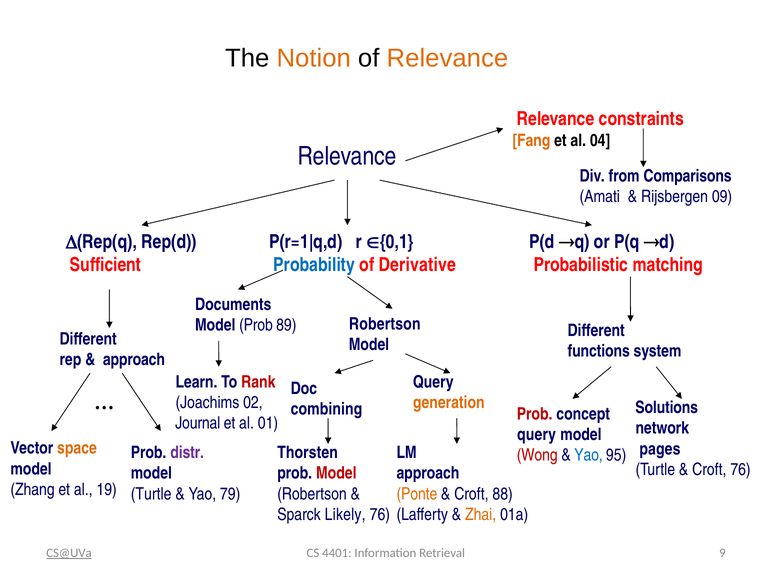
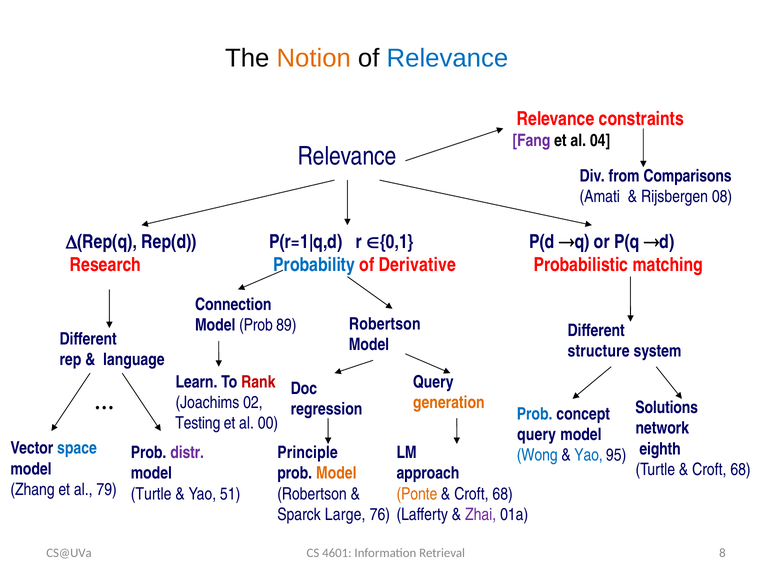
Relevance colour: orange -> blue (447, 58)
Fang colour: orange -> purple (531, 141)
09: 09 -> 08 (722, 197)
Sufficient: Sufficient -> Research (106, 265)
Documents: Documents -> Connection (233, 305)
functions: functions -> structure (599, 351)
approach: approach -> language (134, 359)
combining: combining -> regression (327, 409)
Prob colour: red -> blue (535, 414)
Journal: Journal -> Testing (198, 423)
01: 01 -> 00 (268, 423)
space colour: orange -> blue (77, 448)
pages: pages -> eighth (660, 449)
Thorsten: Thorsten -> Principle (308, 453)
Wong colour: red -> blue (537, 455)
76: 76 -> 68 (741, 469)
Model colour: red -> orange (336, 473)
19: 19 -> 79 (107, 489)
79: 79 -> 51 (230, 494)
88: 88 -> 68 (503, 494)
Likely: Likely -> Large (345, 514)
Zhai colour: orange -> purple (481, 514)
4401: 4401 -> 4601 (337, 553)
9: 9 -> 8 (722, 553)
CS@UVa underline: present -> none (69, 553)
